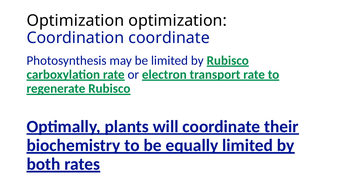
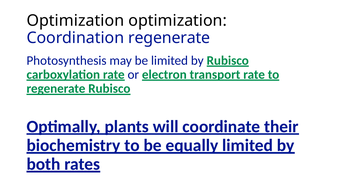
Coordination coordinate: coordinate -> regenerate (169, 38)
